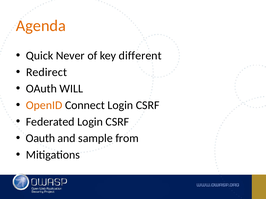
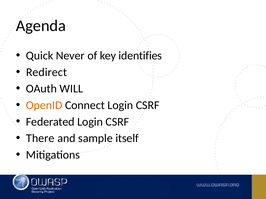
Agenda colour: orange -> black (41, 26)
different: different -> identifies (140, 56)
Oauth: Oauth -> There (40, 139)
from: from -> itself (127, 139)
